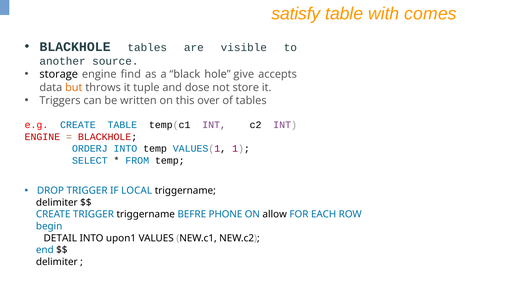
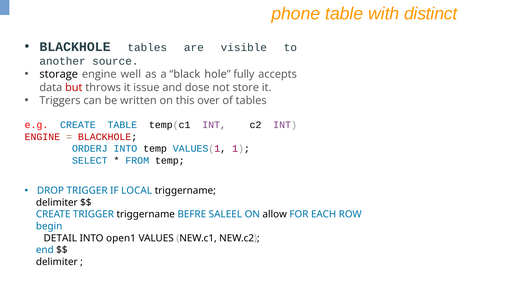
satisfy: satisfy -> phone (296, 14)
comes: comes -> distinct (431, 14)
find: find -> well (131, 74)
give: give -> fully (244, 74)
but colour: orange -> red (74, 88)
tuple: tuple -> issue (146, 88)
PHONE: PHONE -> SALEEL (225, 215)
upon1: upon1 -> open1 (121, 238)
